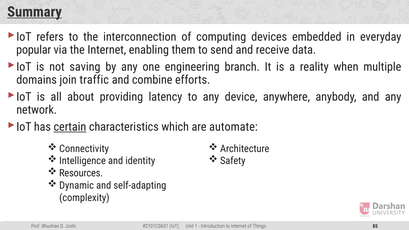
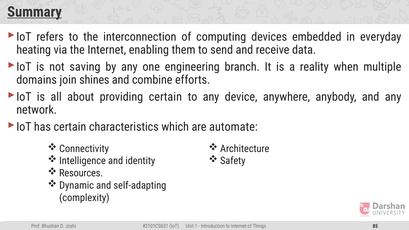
popular: popular -> heating (34, 50)
traffic: traffic -> shines (94, 80)
providing latency: latency -> certain (165, 97)
certain underline: present -> none (70, 127)
